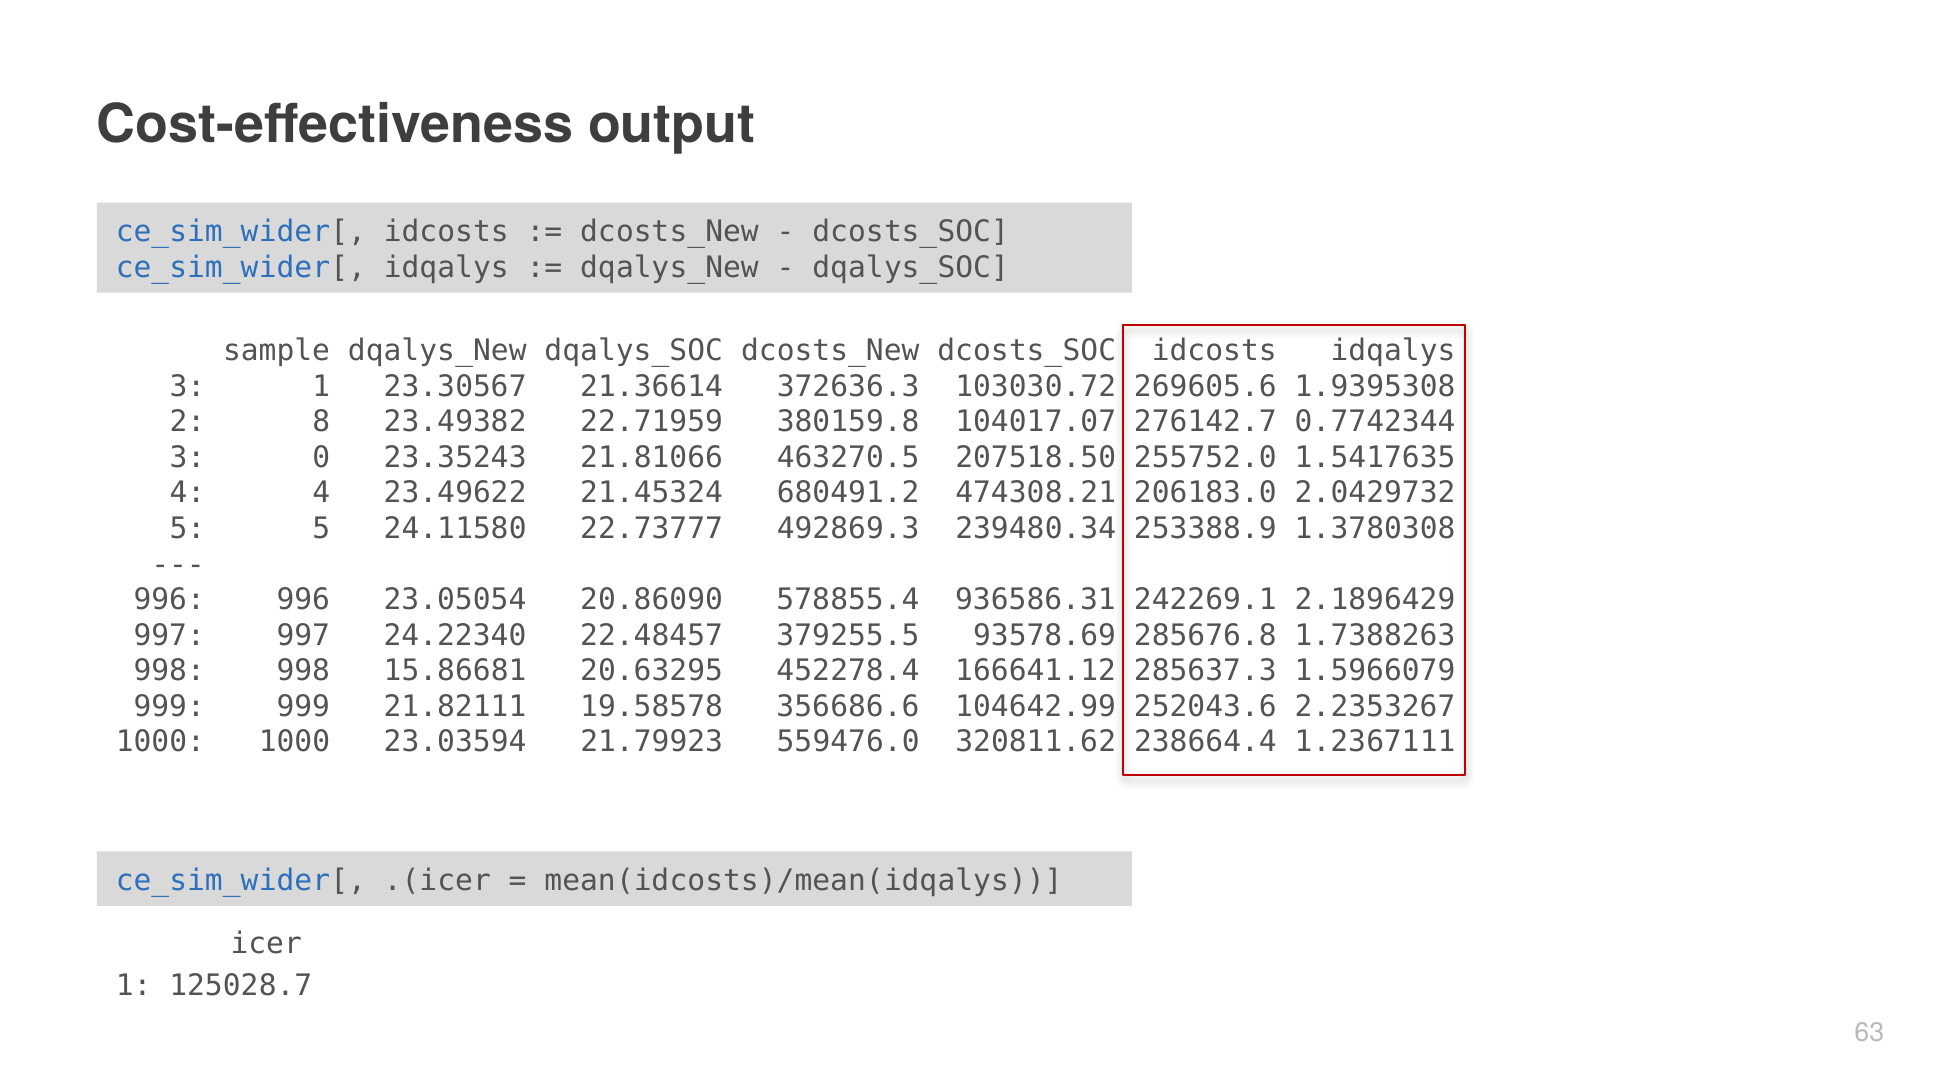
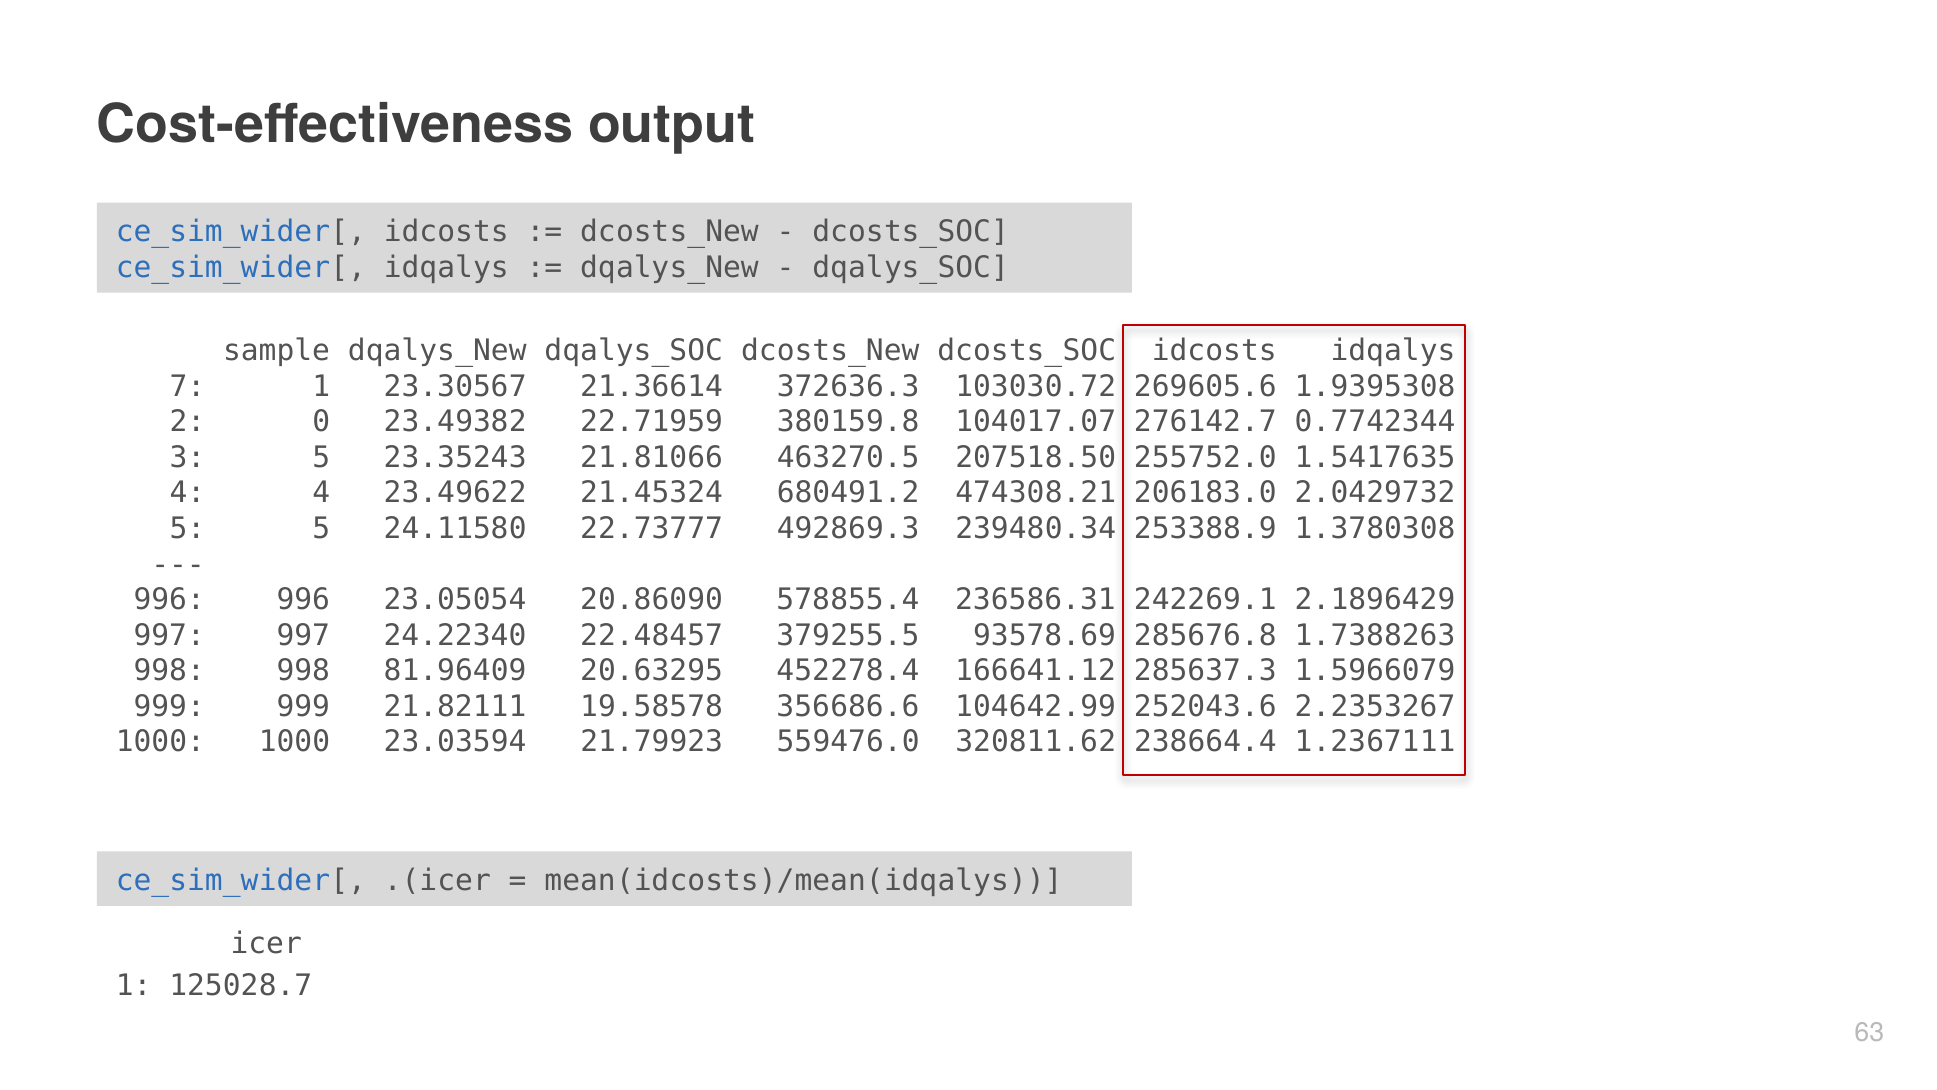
3: 3 -> 7 (187, 386)
8: 8 -> 0 (321, 422)
3 0: 0 -> 5 (321, 457)
936586.31: 936586.31 -> 236586.31 (1035, 600)
15.86681: 15.86681 -> 81.96409 (455, 671)
